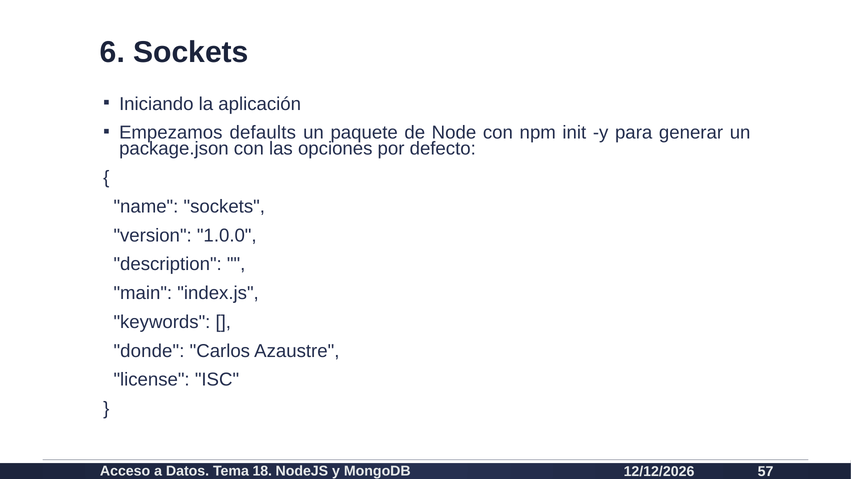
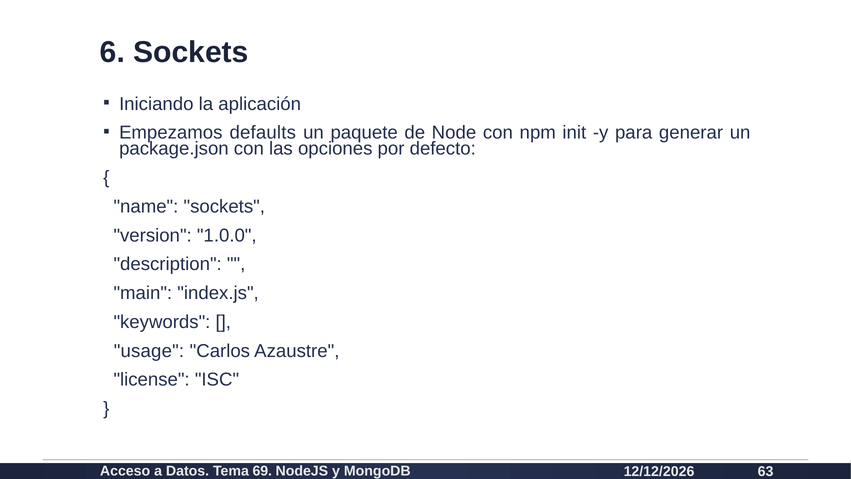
donde: donde -> usage (149, 351)
18: 18 -> 69 (262, 471)
57: 57 -> 63 (766, 471)
